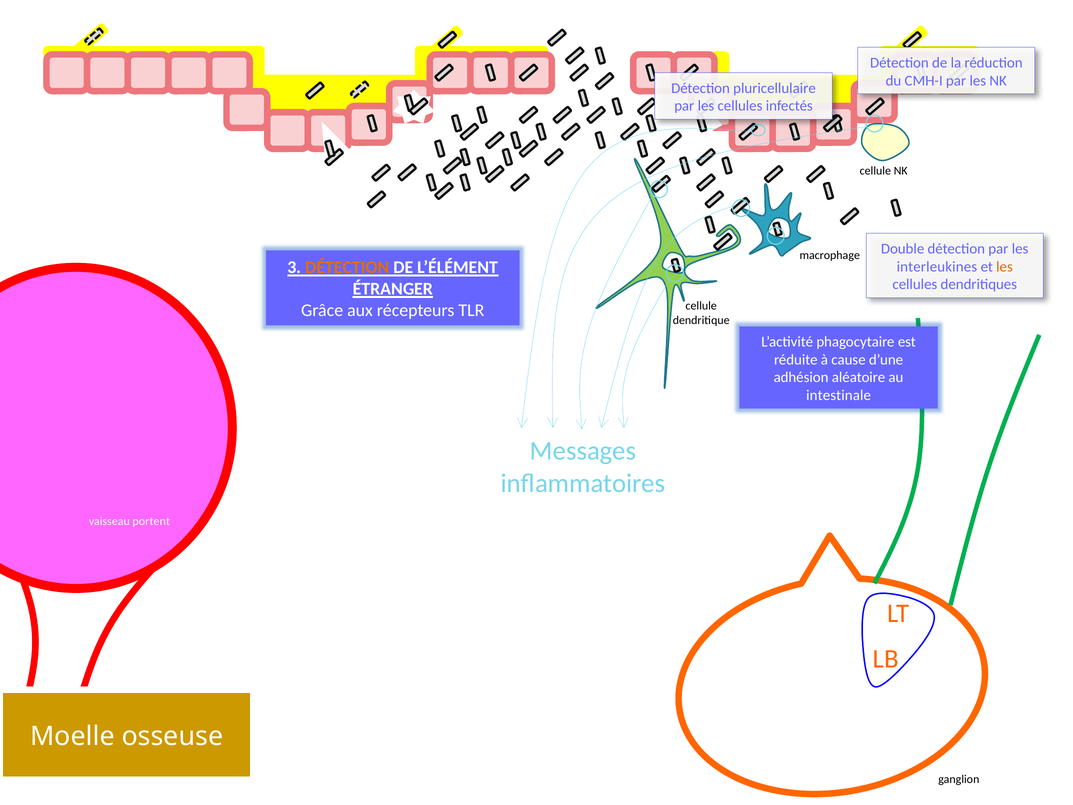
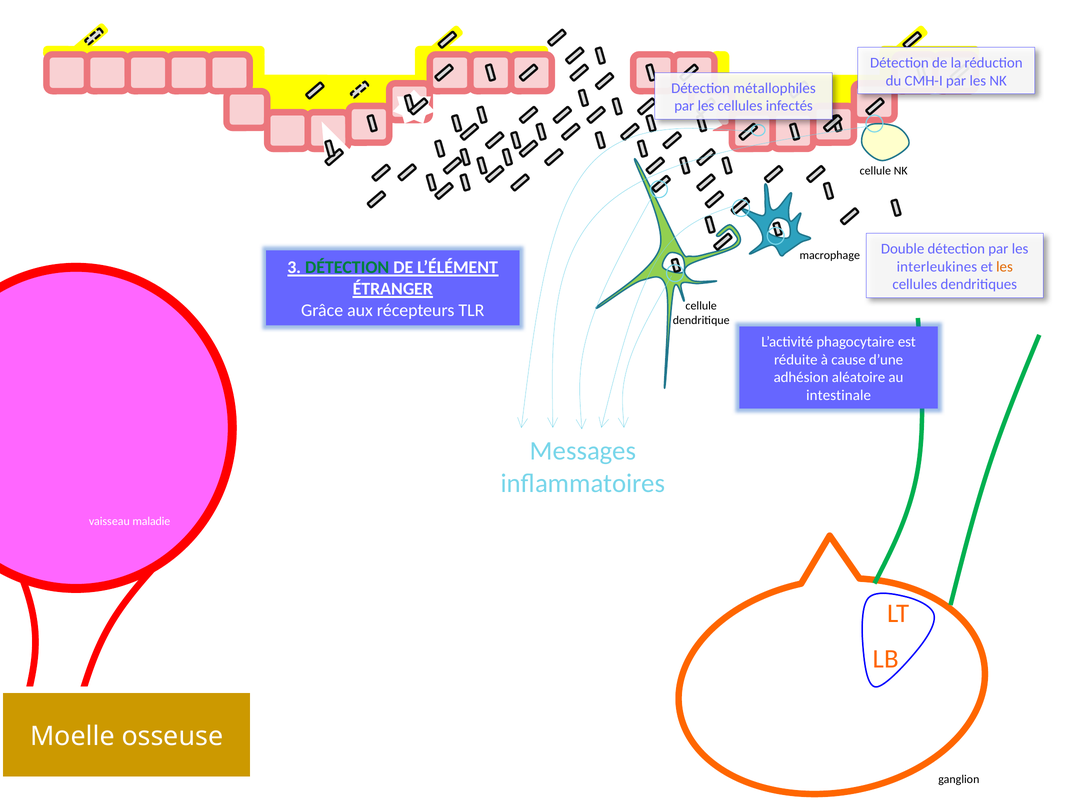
pluricellulaire: pluricellulaire -> métallophiles (774, 88)
DÉTECTION colour: orange -> green (347, 268)
portent: portent -> maladie (151, 521)
